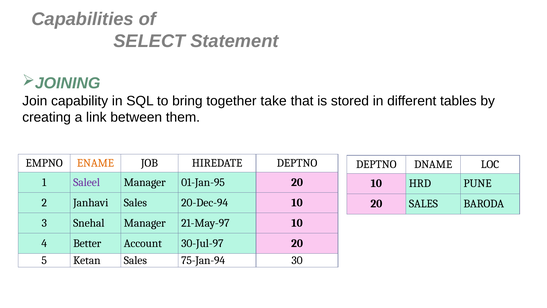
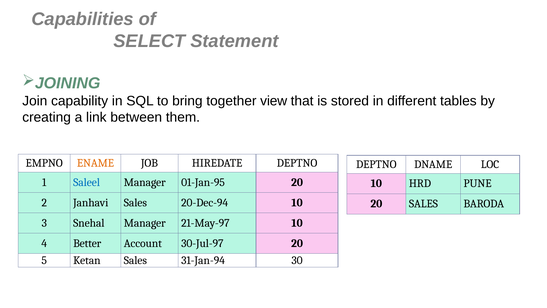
take: take -> view (274, 101)
Saleel colour: purple -> blue (87, 182)
75-Jan-94: 75-Jan-94 -> 31-Jan-94 (203, 260)
